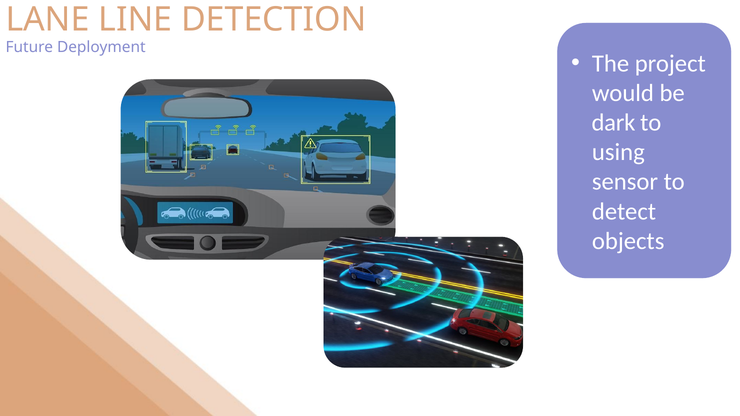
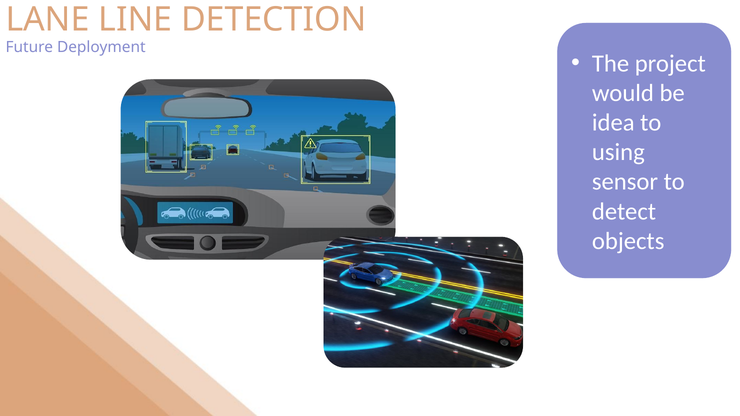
dark: dark -> idea (613, 123)
